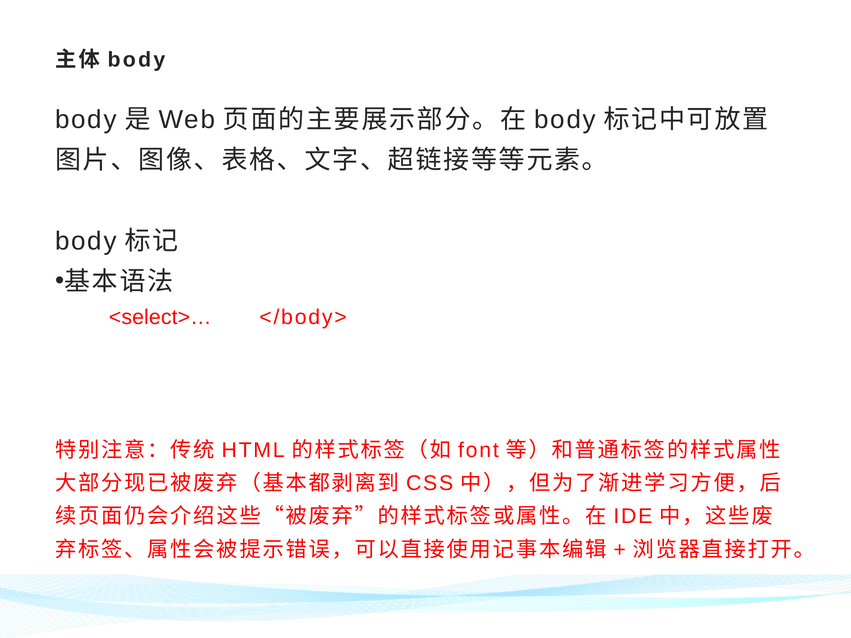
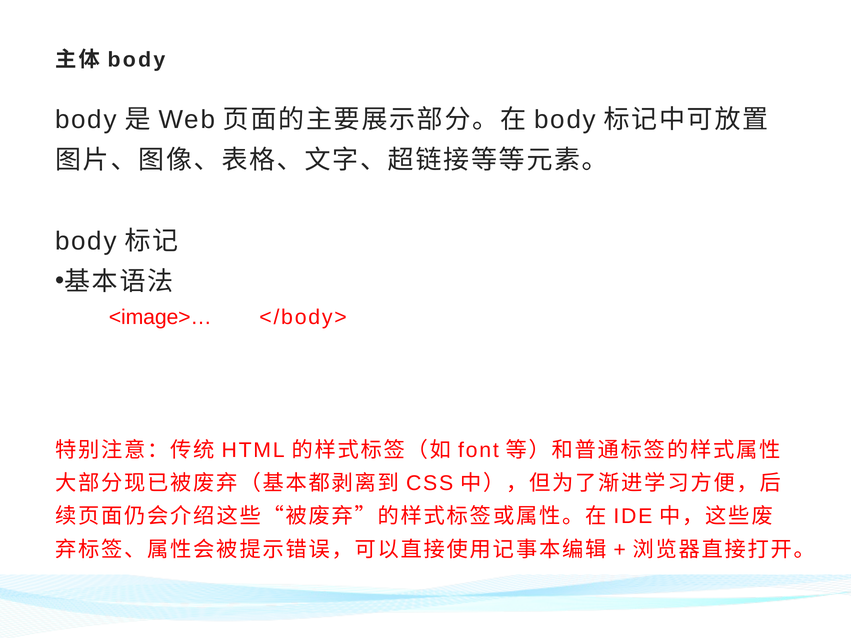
<select>…: <select>… -> <image>… (160, 318)
